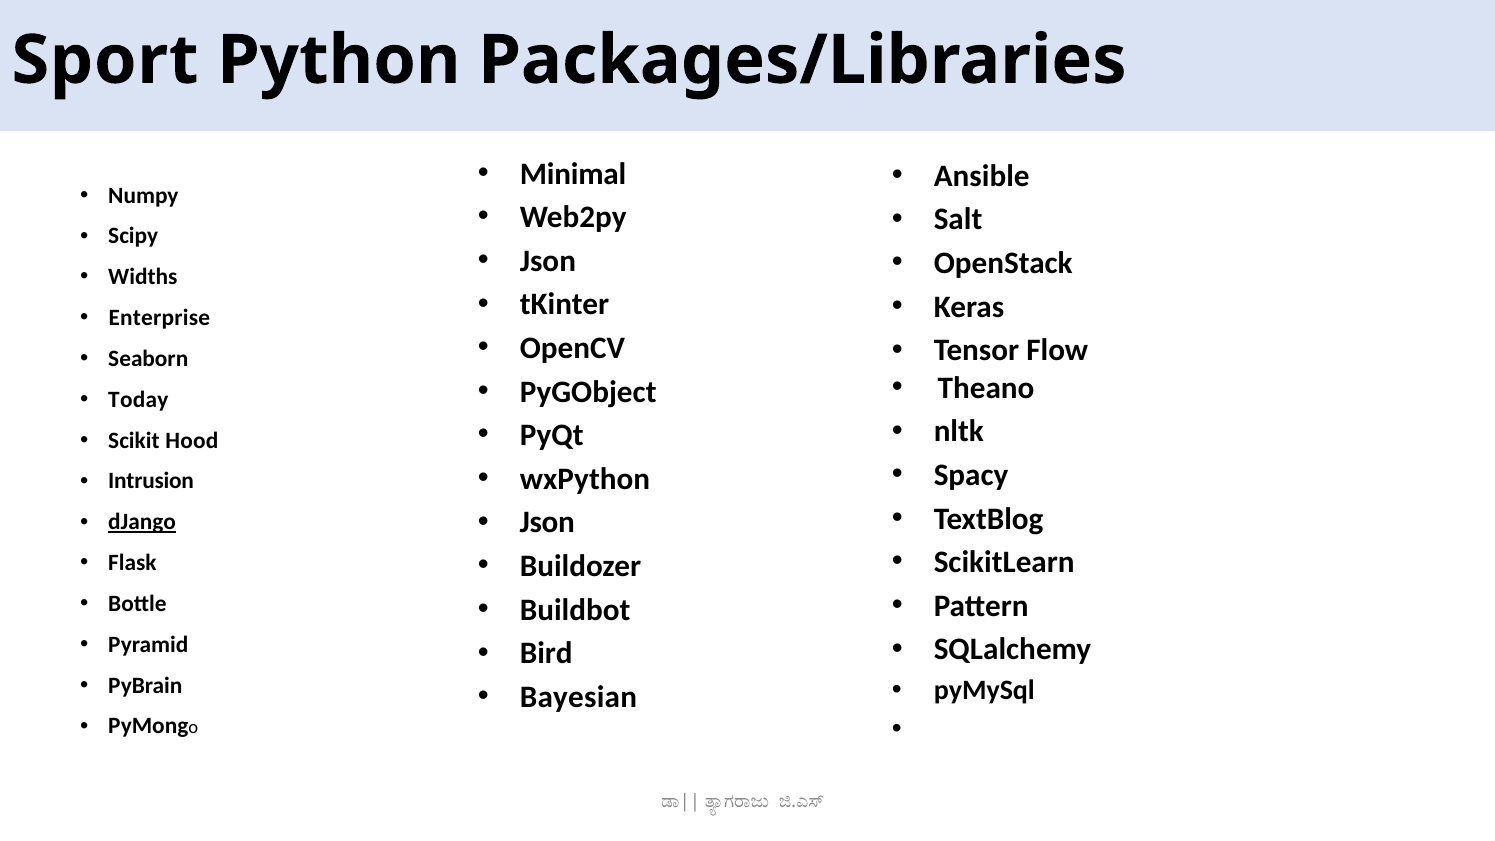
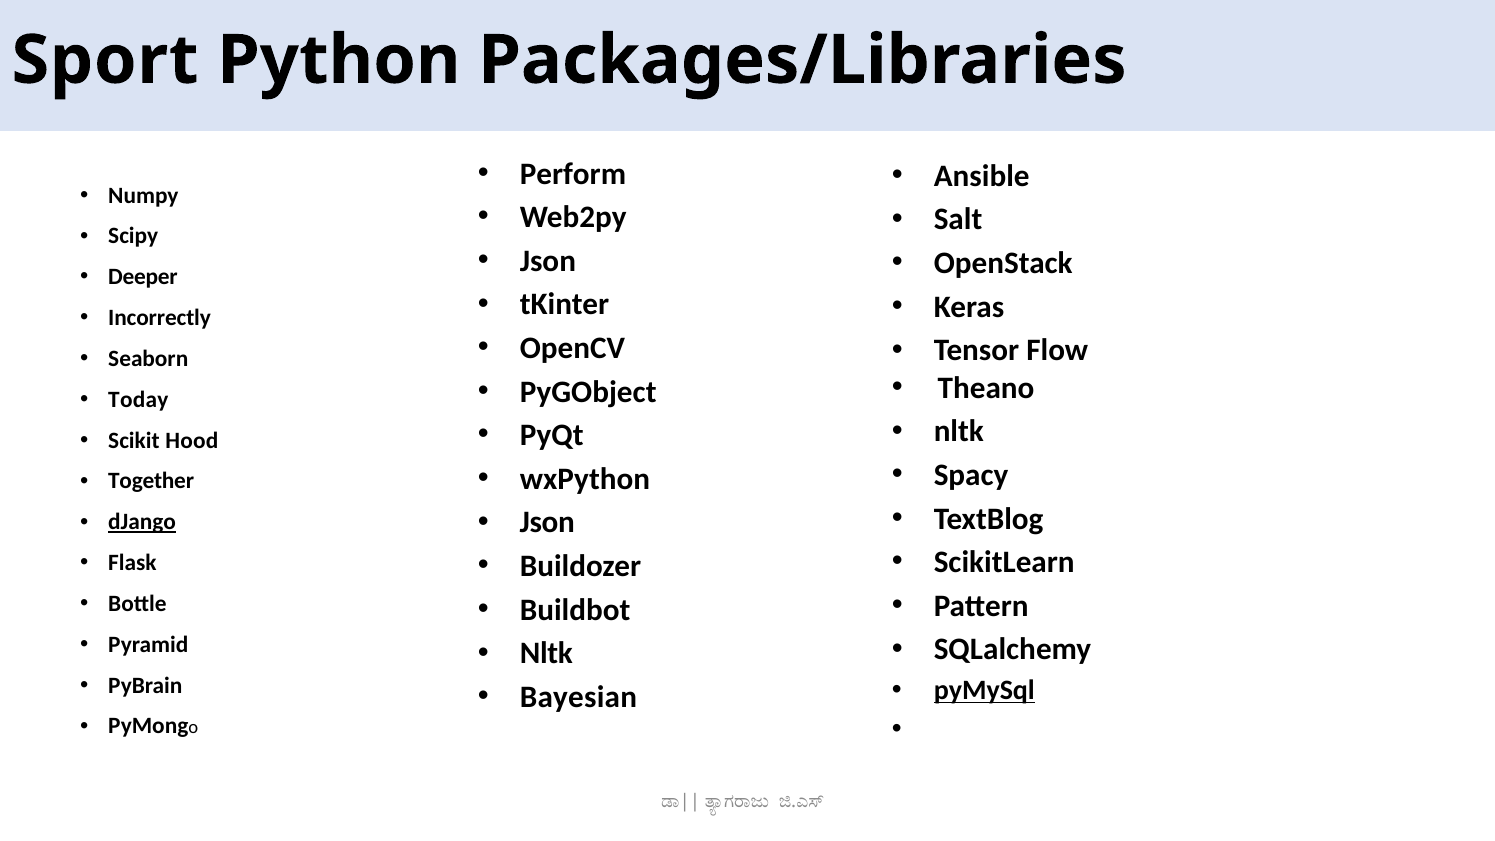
Minimal: Minimal -> Perform (573, 174)
Widths: Widths -> Deeper (143, 277)
Enterprise: Enterprise -> Incorrectly (160, 318)
Intrusion: Intrusion -> Together (151, 481)
Bird: Bird -> Nltk (546, 653)
pyMySql underline: none -> present (984, 690)
